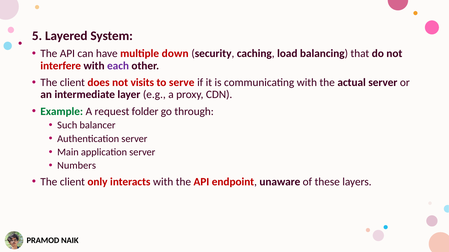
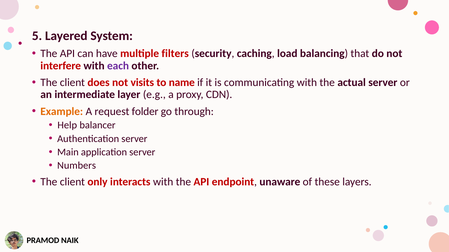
down: down -> filters (175, 54)
serve: serve -> name (182, 83)
Example colour: green -> orange (62, 112)
Such: Such -> Help (67, 126)
